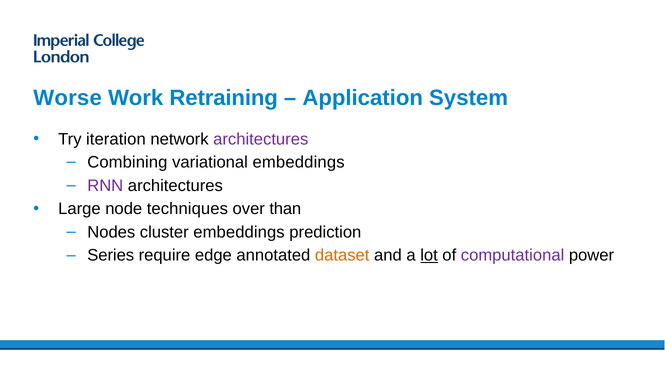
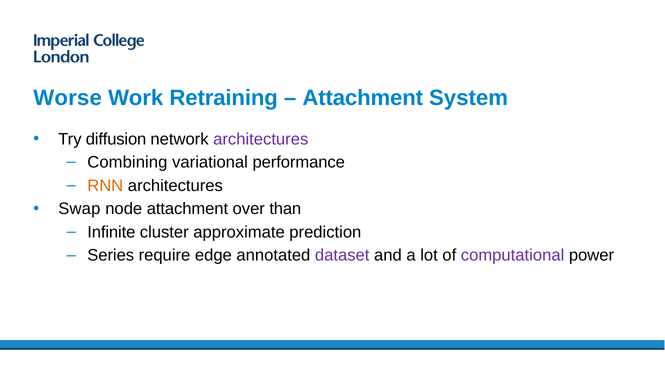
Application: Application -> Attachment (363, 98)
iteration: iteration -> diffusion (116, 139)
variational embeddings: embeddings -> performance (299, 162)
RNN colour: purple -> orange (105, 186)
Large: Large -> Swap (79, 209)
node techniques: techniques -> attachment (187, 209)
Nodes: Nodes -> Infinite (111, 232)
cluster embeddings: embeddings -> approximate (239, 232)
dataset colour: orange -> purple (342, 256)
lot underline: present -> none (429, 256)
